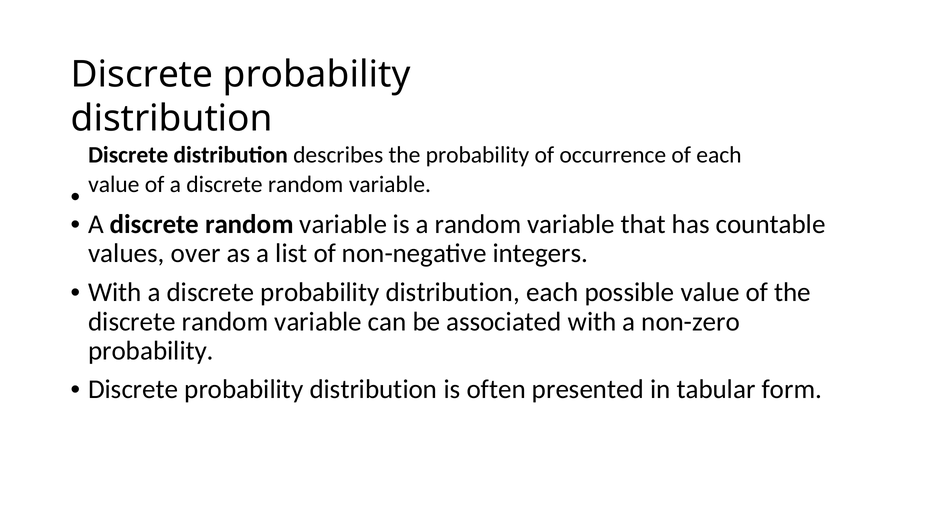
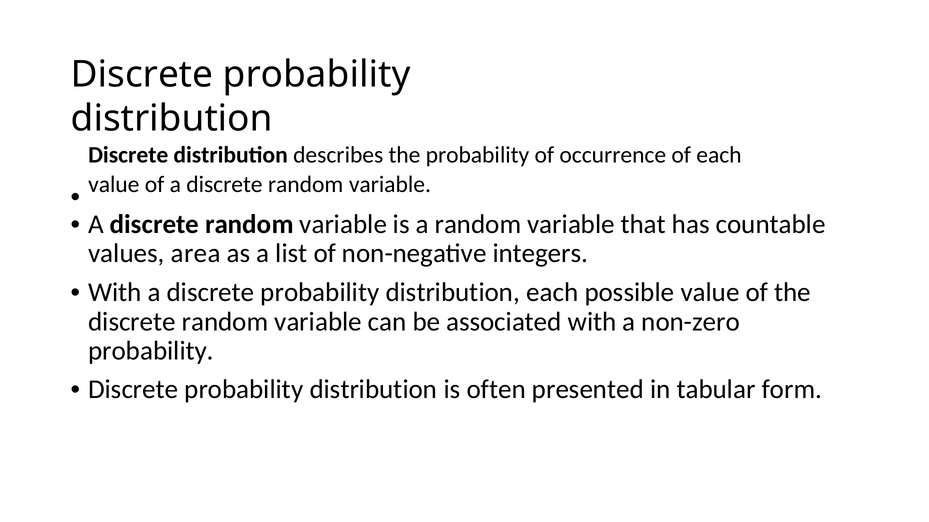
over: over -> area (196, 254)
